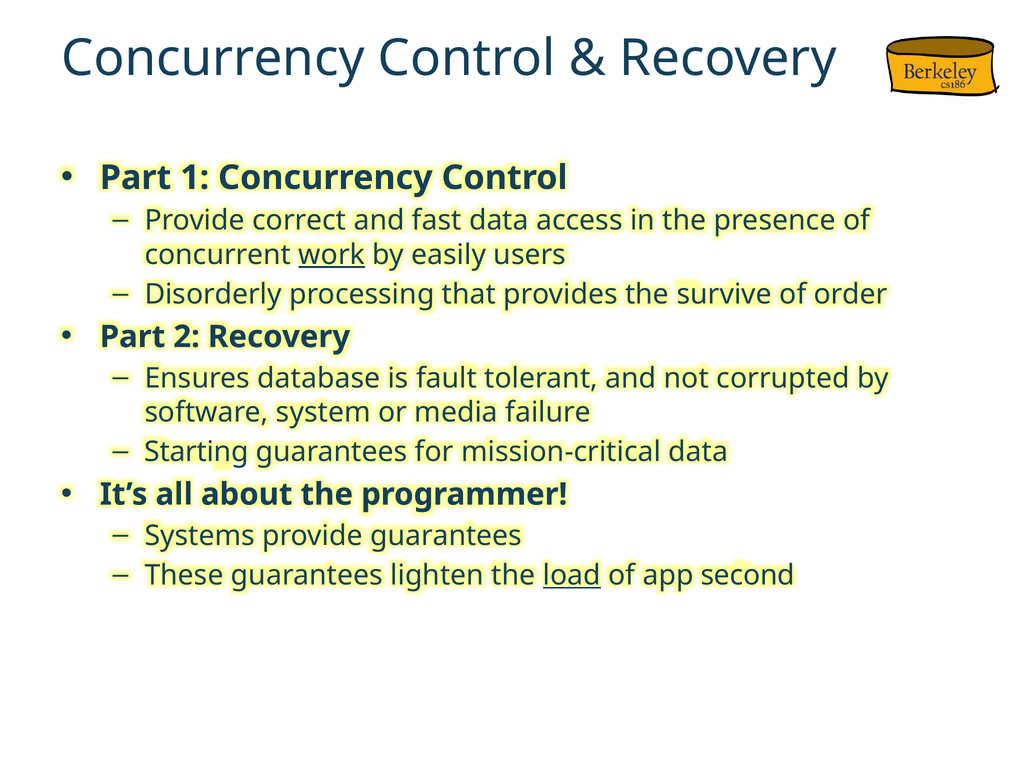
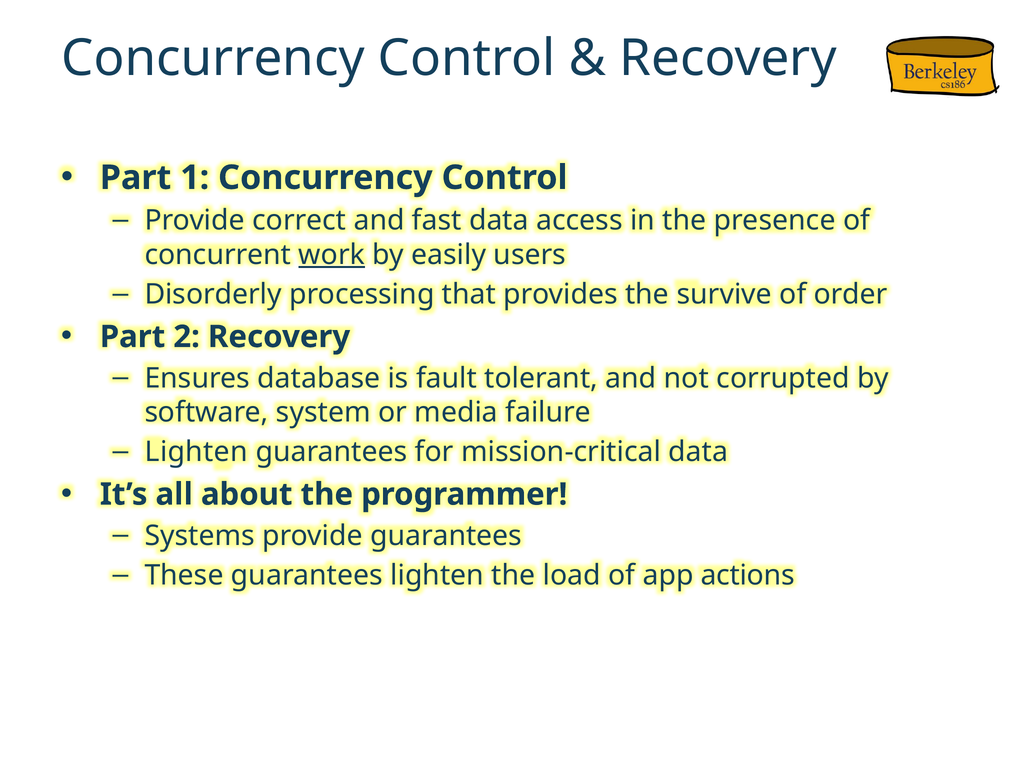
Starting: Starting -> Lighten (196, 452)
load underline: present -> none (572, 575)
second: second -> actions (748, 575)
